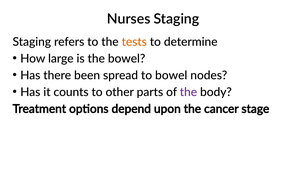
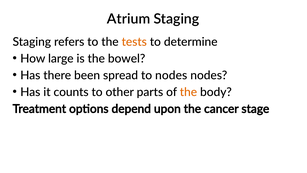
Nurses: Nurses -> Atrium (129, 19)
to bowel: bowel -> nodes (171, 75)
the colour: purple -> orange (188, 92)
